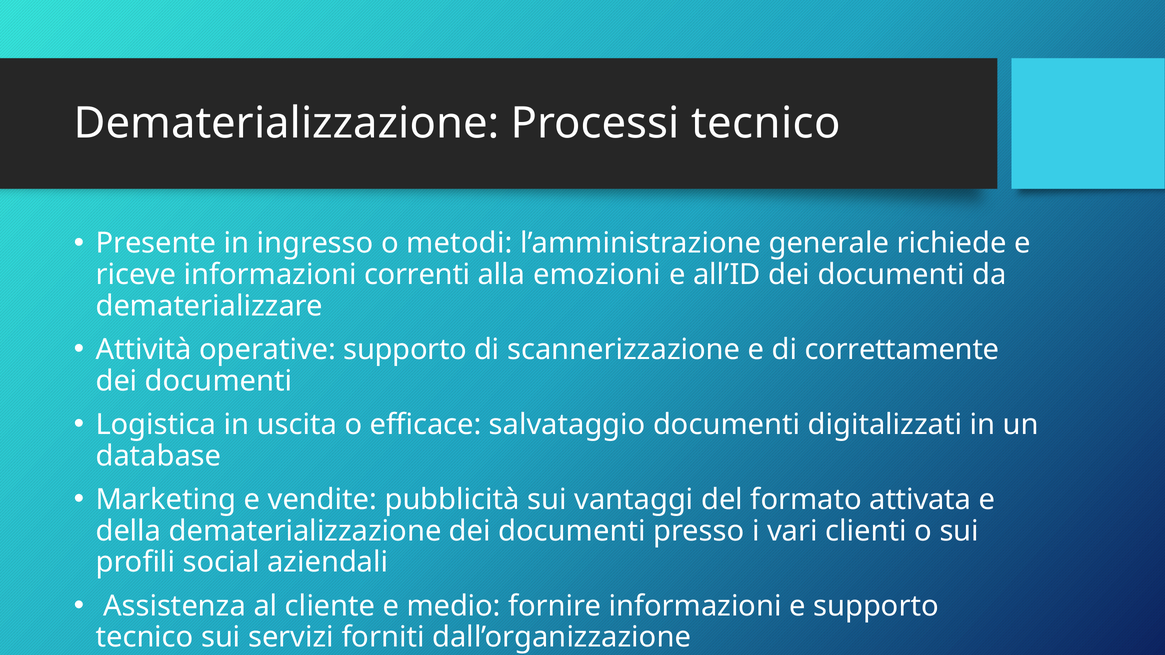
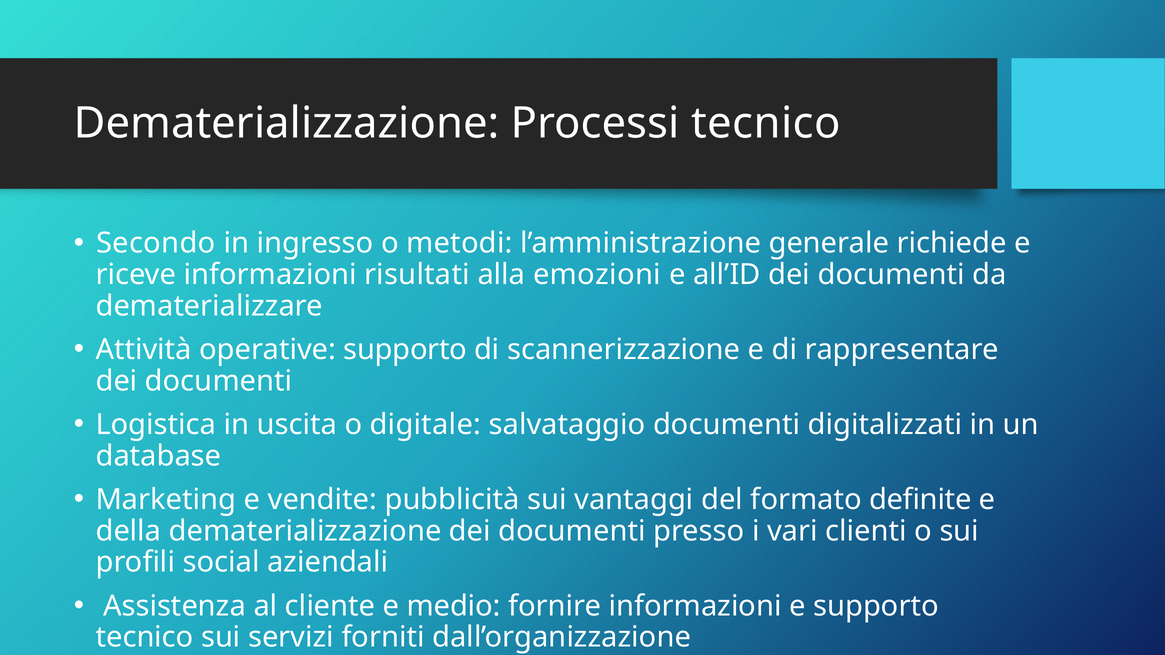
Presente: Presente -> Secondo (156, 243)
correnti: correnti -> risultati (417, 275)
correttamente: correttamente -> rappresentare (902, 350)
efficace: efficace -> digitale (425, 425)
attivata: attivata -> definite (920, 500)
